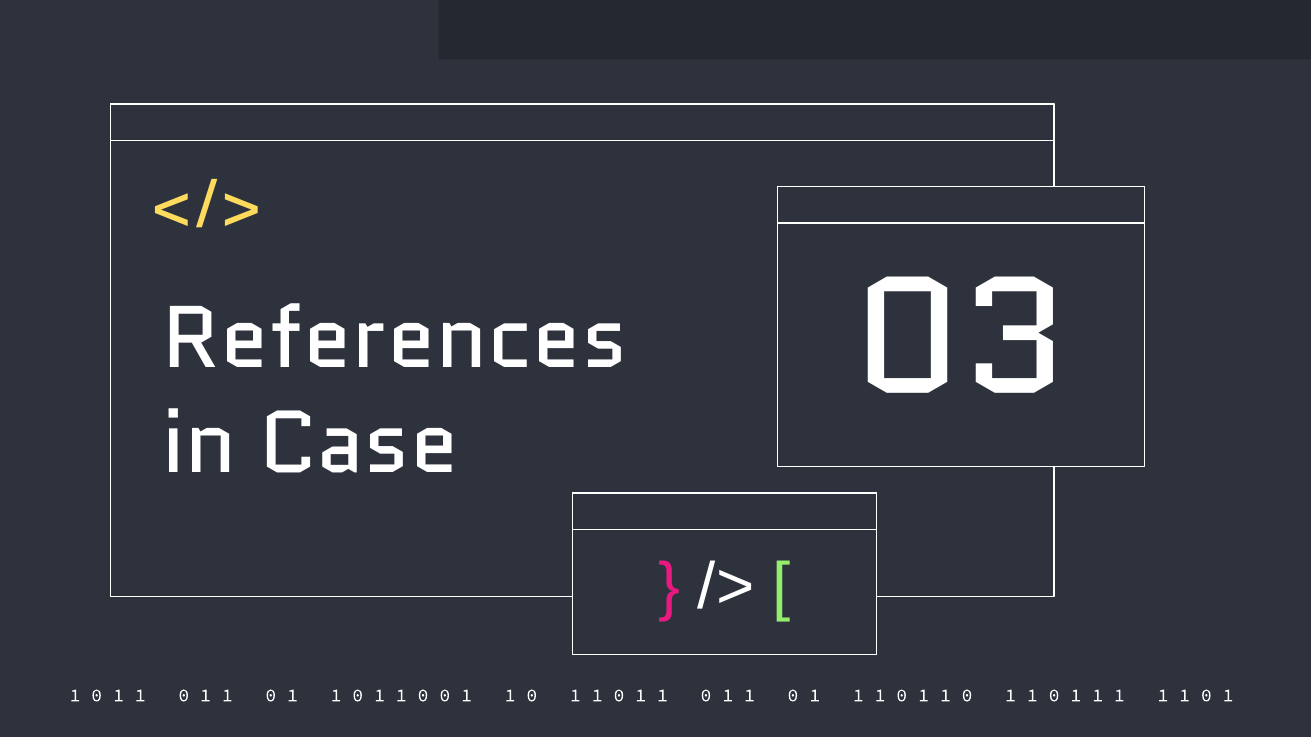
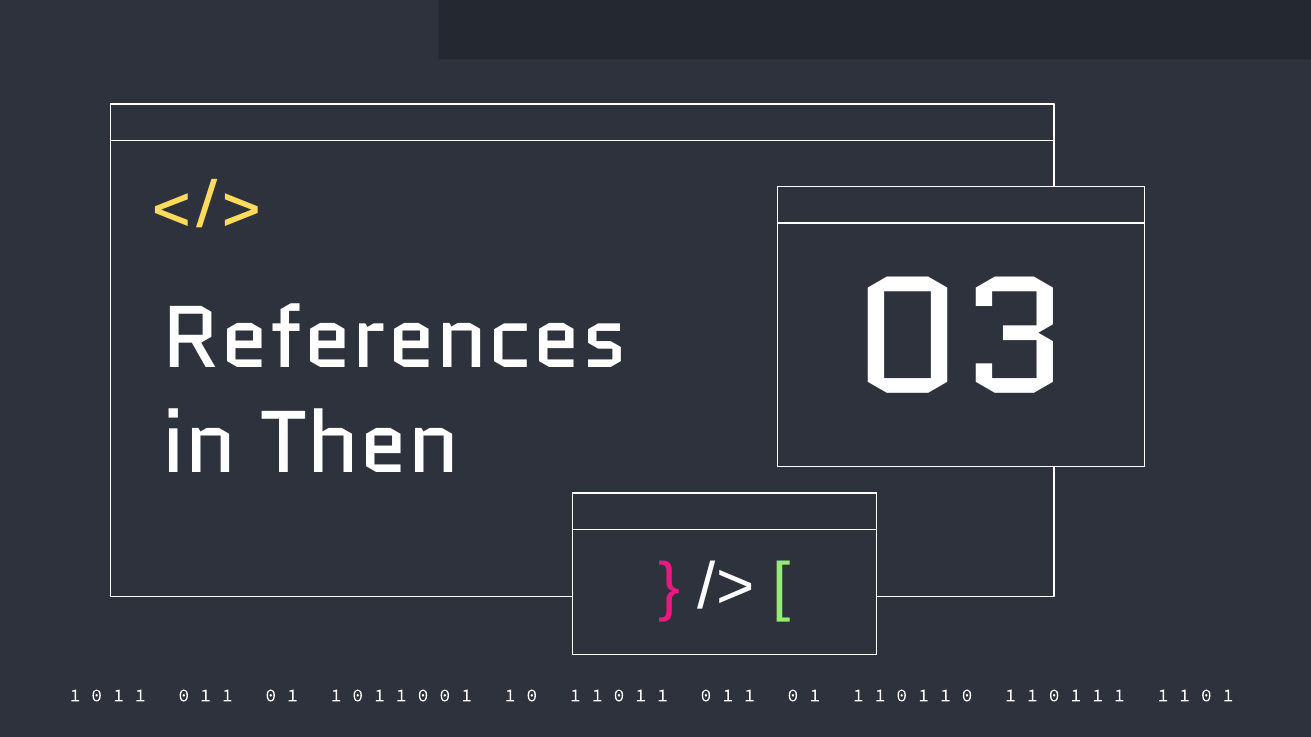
Case: Case -> Then (359, 444)
